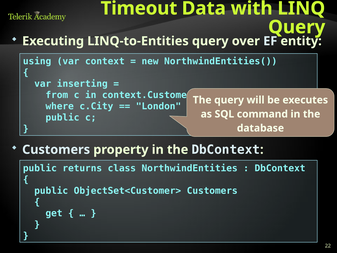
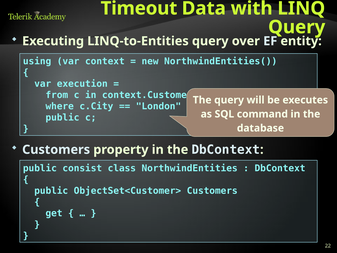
inserting: inserting -> execution (82, 84)
returns: returns -> consist (82, 168)
